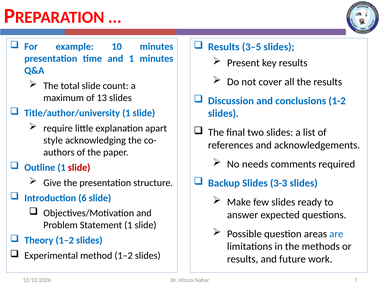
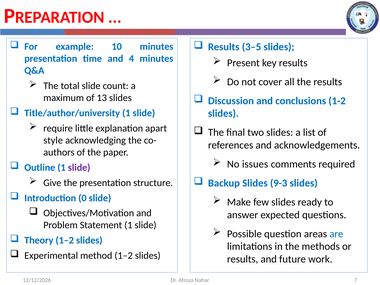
and 1: 1 -> 4 (131, 59)
needs: needs -> issues (255, 164)
slide colour: red -> purple (79, 168)
3-3: 3-3 -> 9-3 (279, 183)
6: 6 -> 0 (82, 198)
